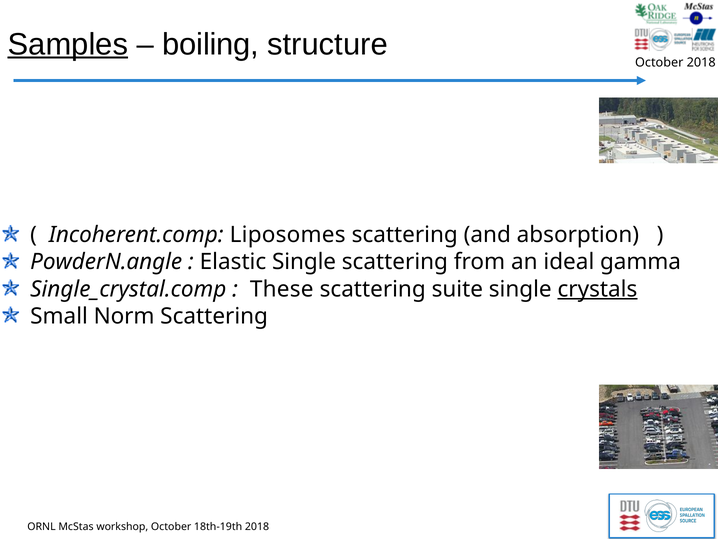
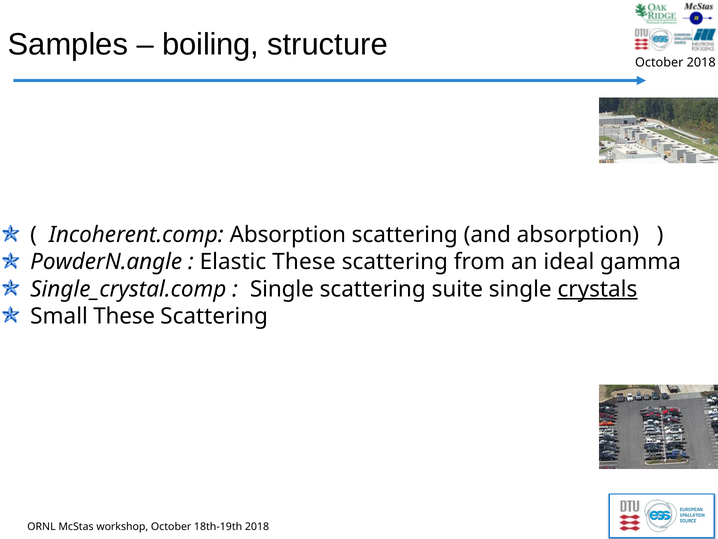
Samples underline: present -> none (68, 44)
Incoherent.comp Liposomes: Liposomes -> Absorption (288, 235)
Elastic Single: Single -> These (304, 262)
These: These -> Single (282, 289)
Small Norm: Norm -> These (124, 316)
